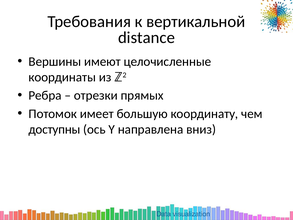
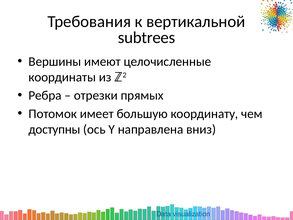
distance: distance -> subtrees (147, 38)
